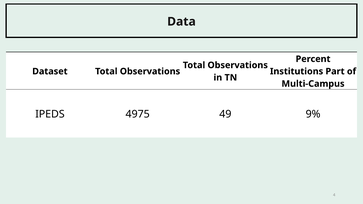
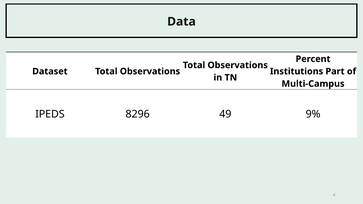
4975: 4975 -> 8296 (138, 114)
